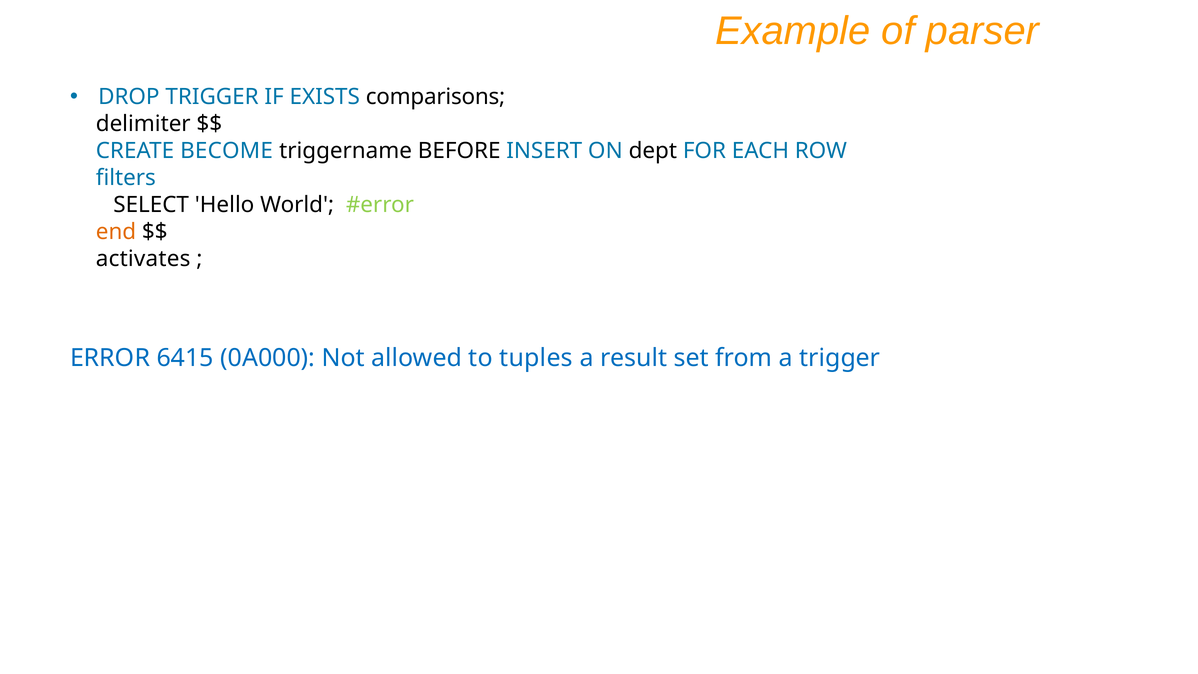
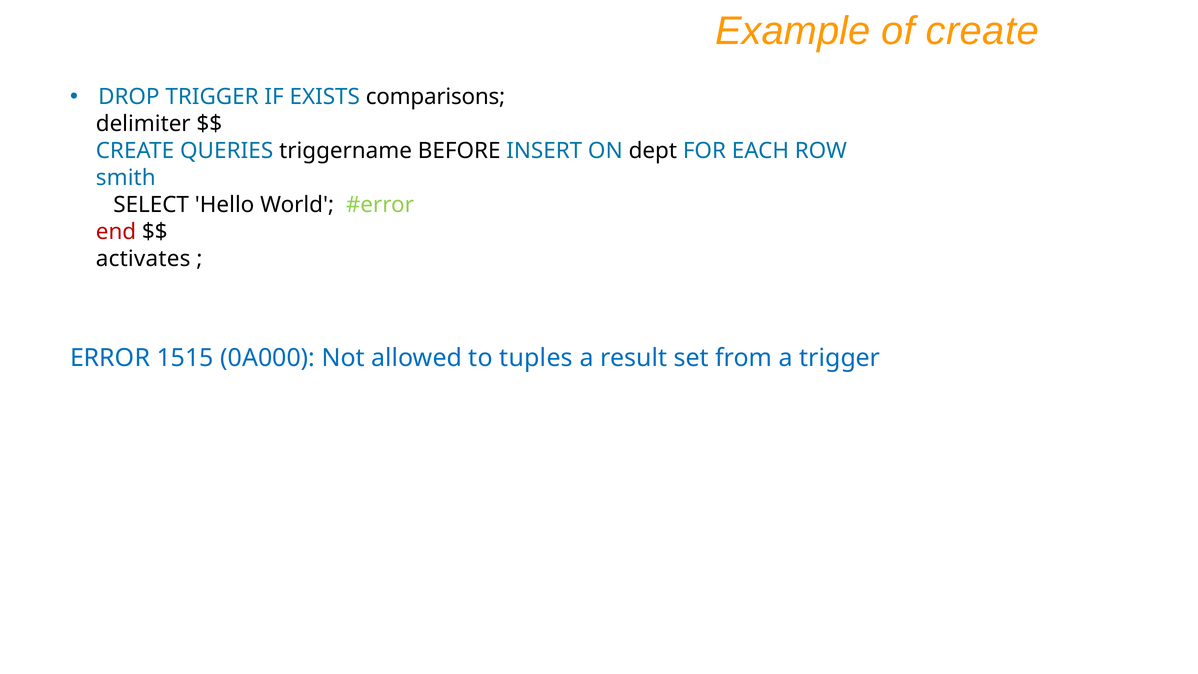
of parser: parser -> create (982, 31)
BECOME: BECOME -> QUERIES (227, 151)
filters: filters -> smith (126, 178)
end colour: orange -> red (116, 232)
6415: 6415 -> 1515 (185, 358)
